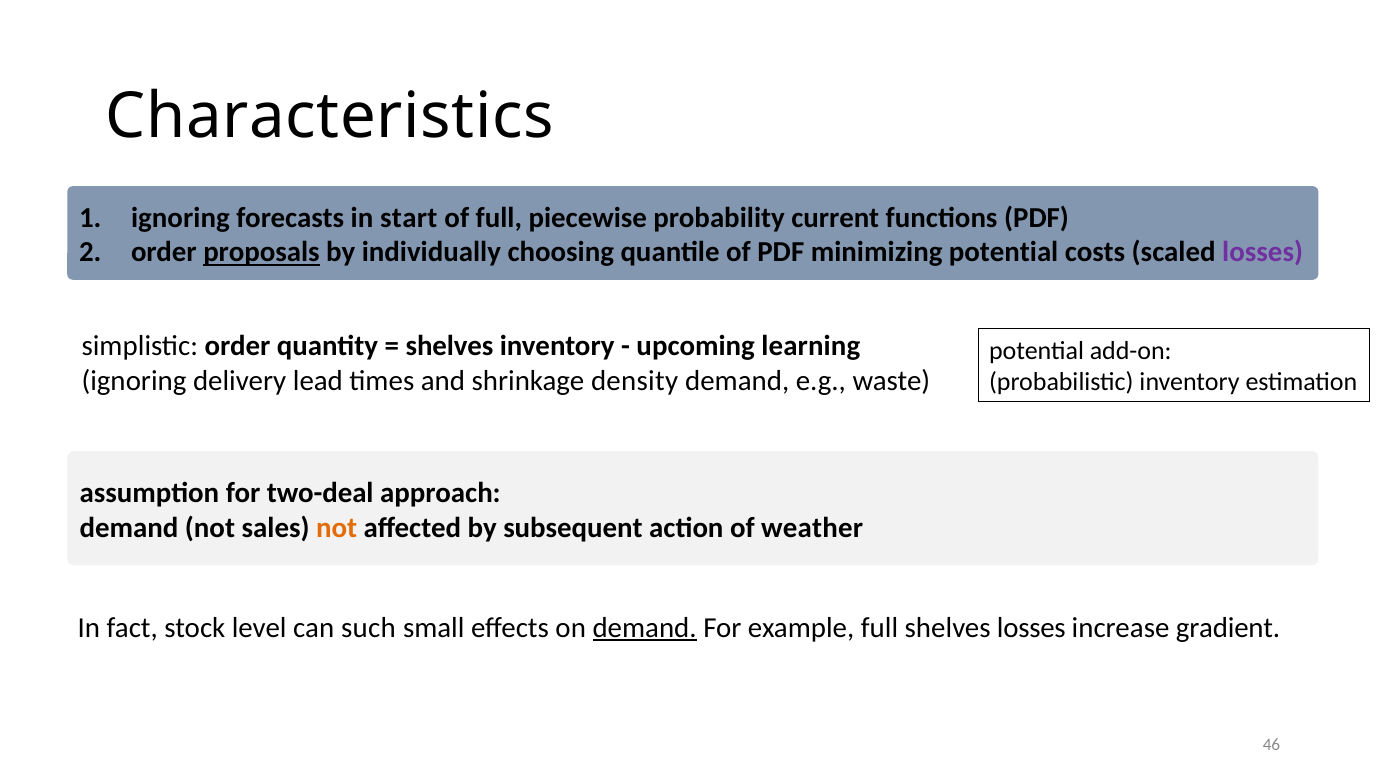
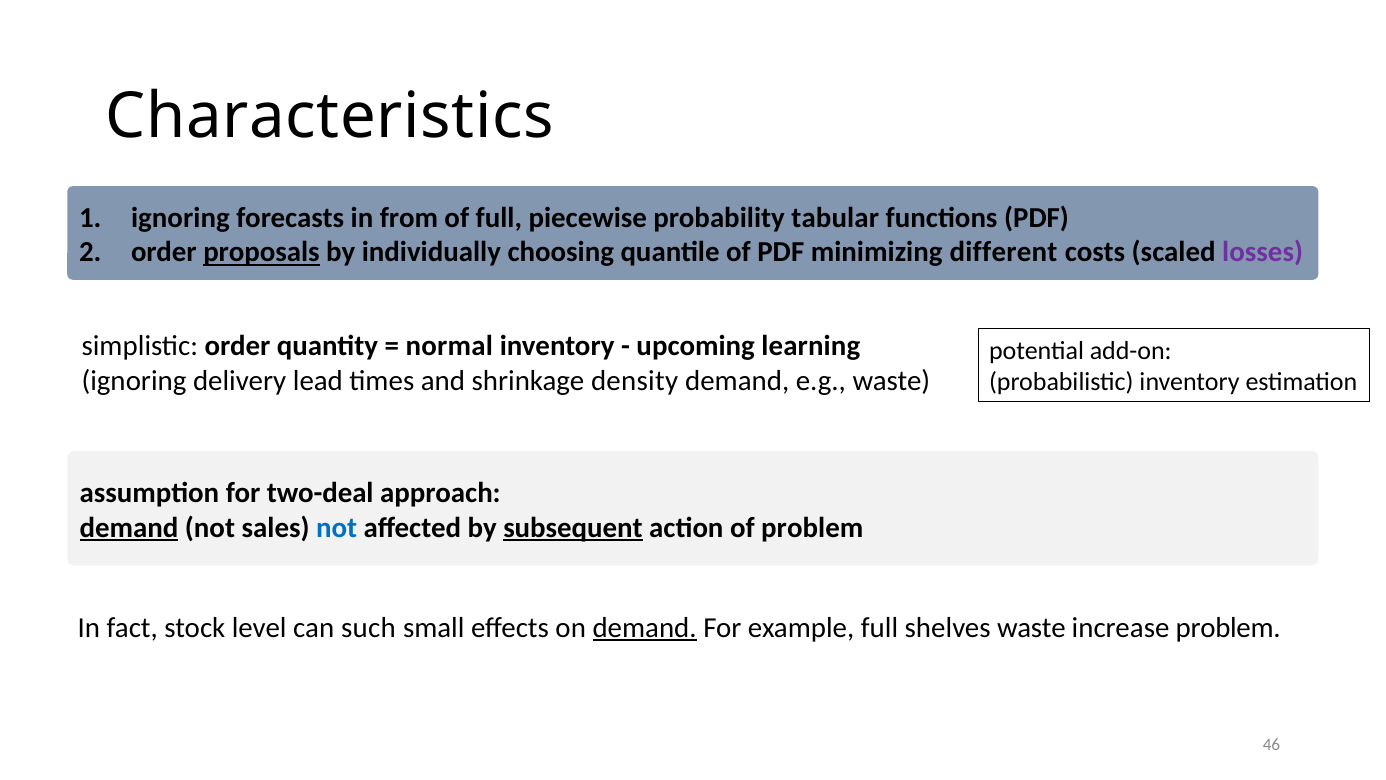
start: start -> from (409, 218)
current: current -> tabular (835, 218)
minimizing potential: potential -> different (1003, 252)
shelves: shelves -> normal (449, 346)
demand underline: none -> present (129, 527)
not colour: orange -> blue (337, 527)
subsequent underline: none -> present (573, 527)
of weather: weather -> problem (812, 527)
shelves losses: losses -> waste (1031, 628)
increase gradient: gradient -> problem (1228, 628)
